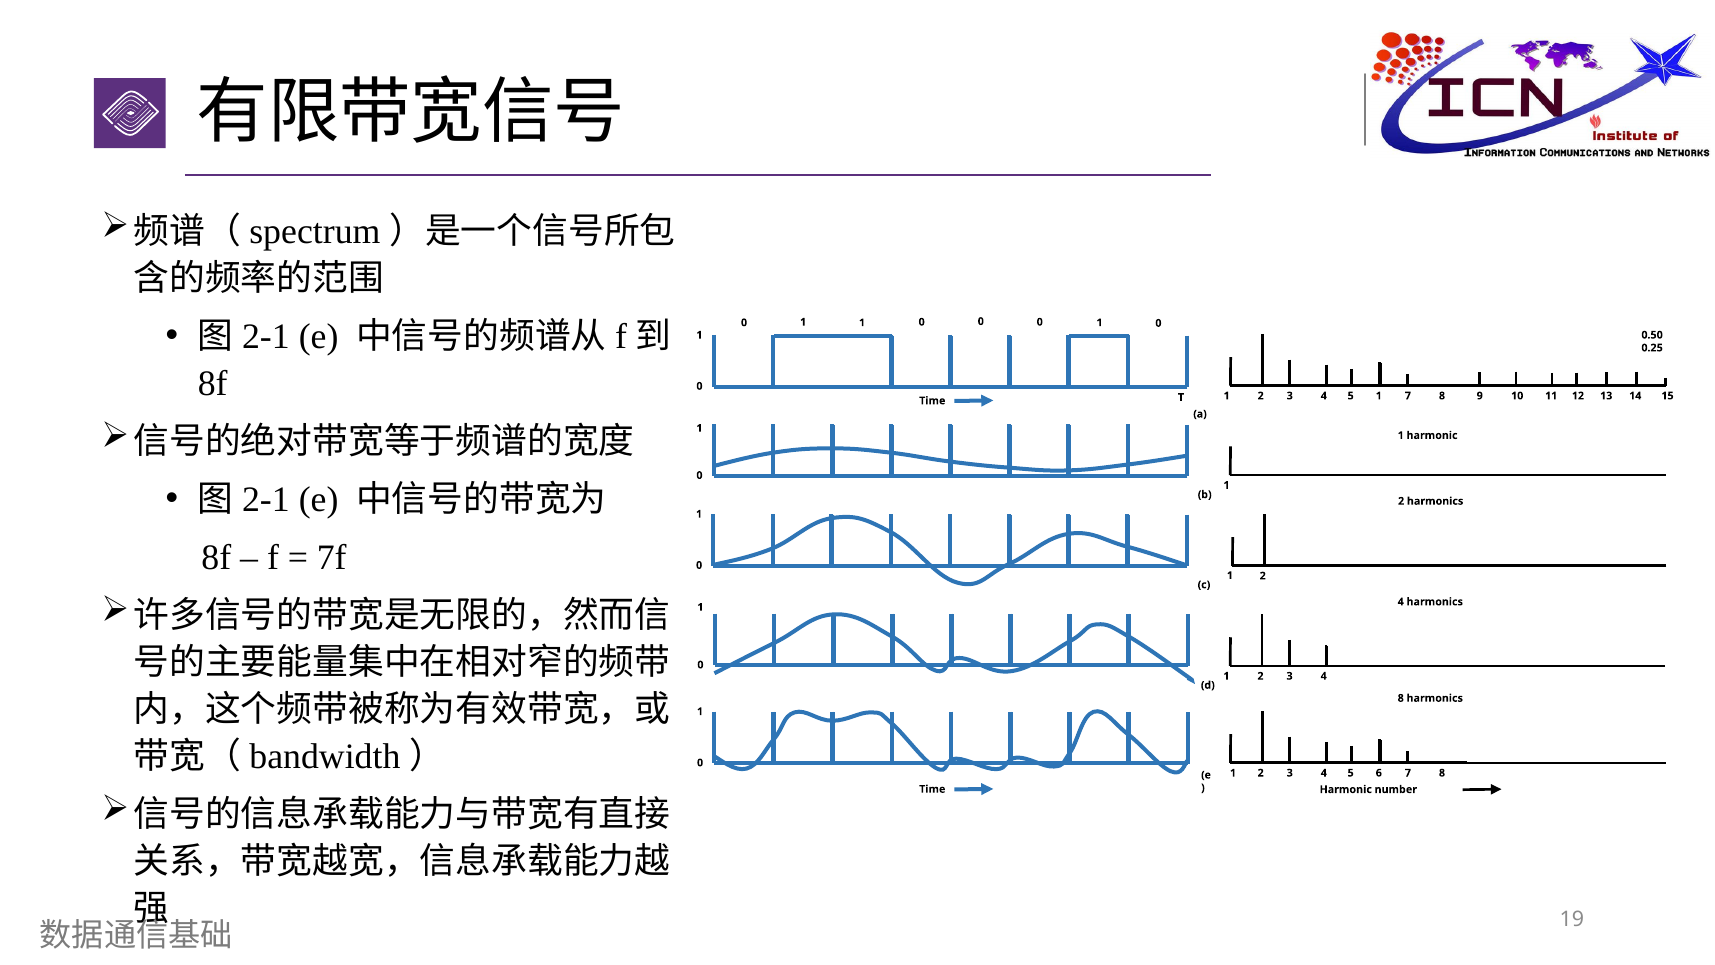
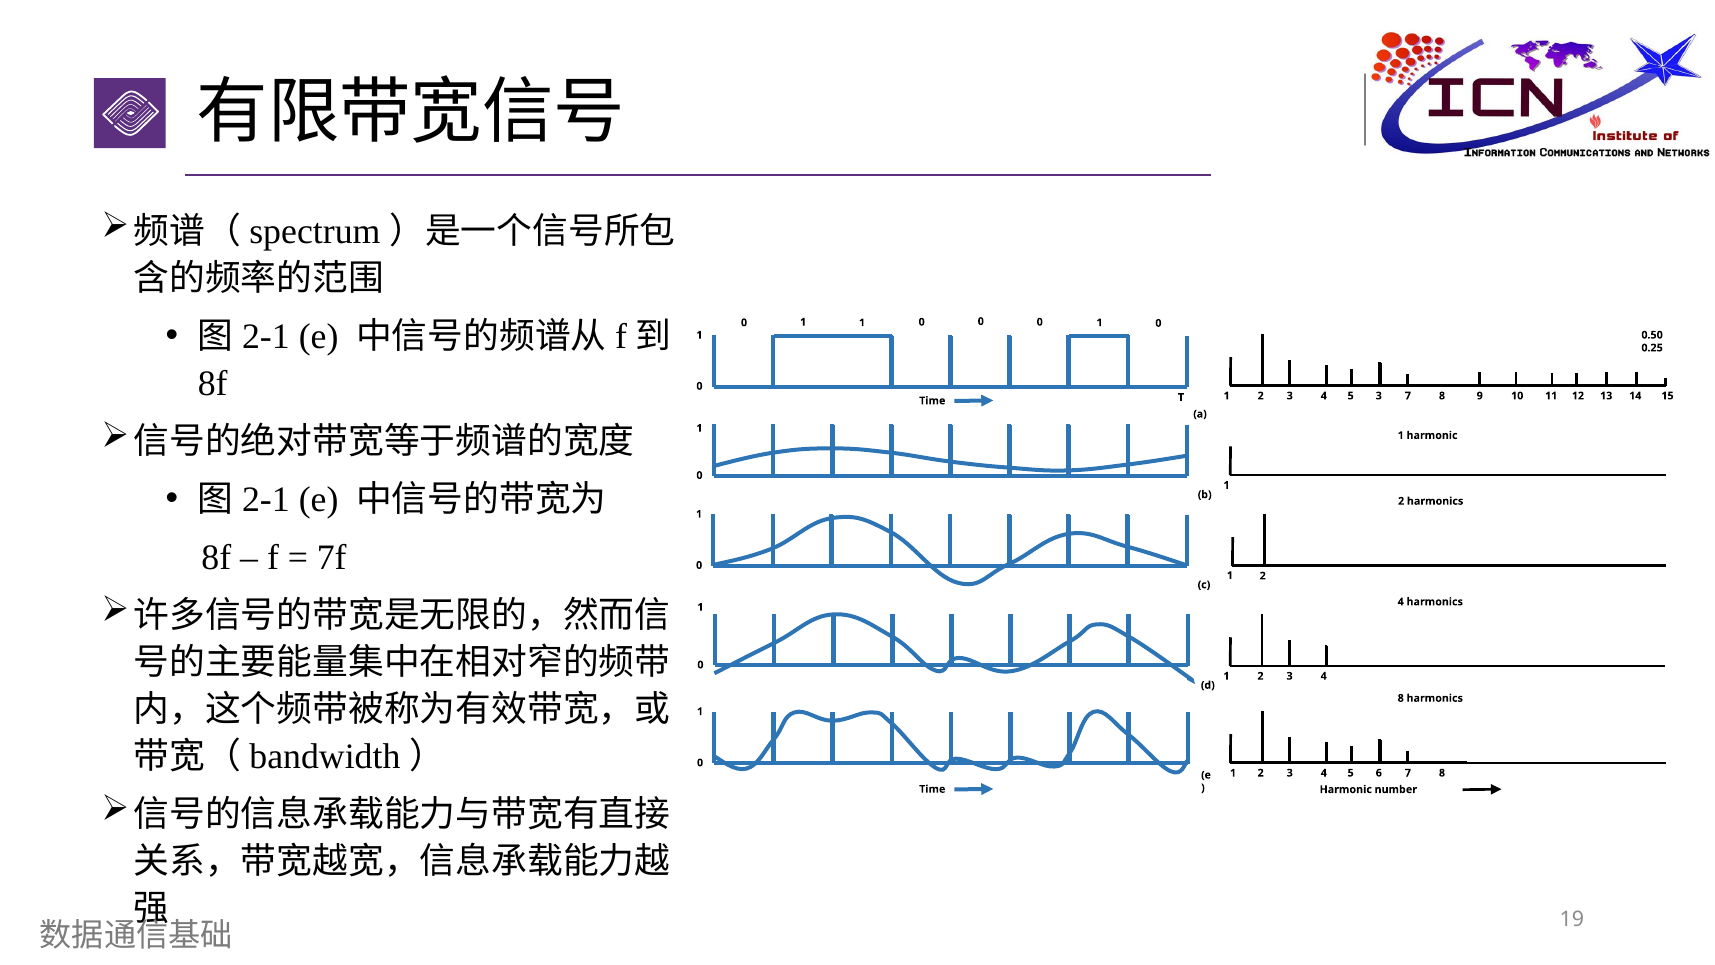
5 1: 1 -> 3 (1379, 396)
